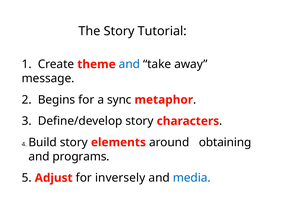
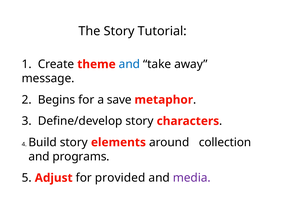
sync: sync -> save (119, 100)
obtaining: obtaining -> collection (225, 142)
inversely: inversely -> provided (120, 178)
media colour: blue -> purple (192, 178)
